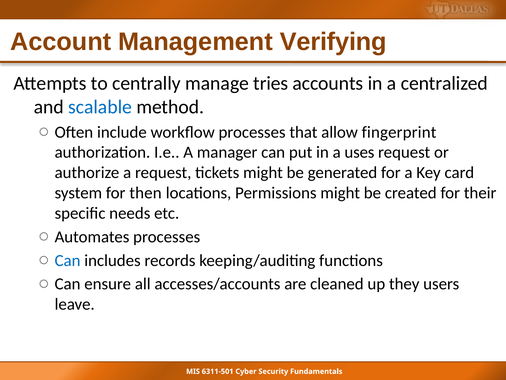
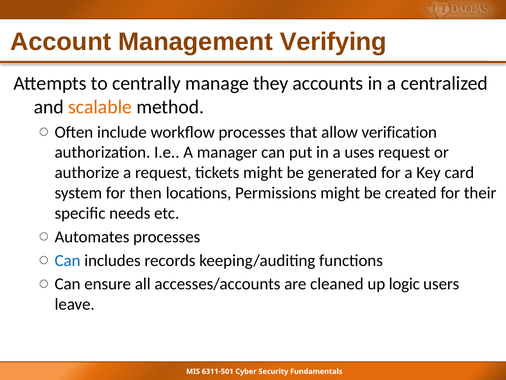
tries: tries -> they (271, 83)
scalable colour: blue -> orange (100, 107)
fingerprint: fingerprint -> verification (399, 132)
they: they -> logic (404, 284)
